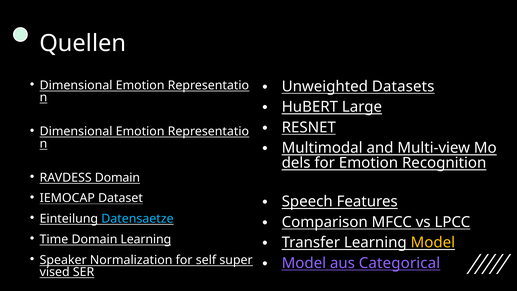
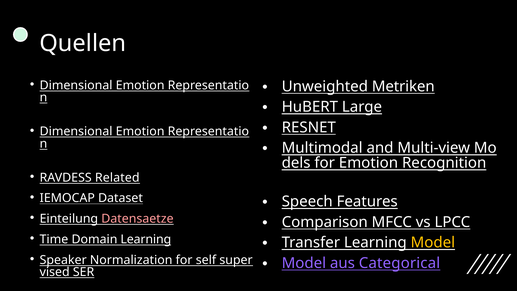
Datasets: Datasets -> Metriken (403, 86)
RAVDESS Domain: Domain -> Related (117, 177)
Datensaetze colour: light blue -> pink (137, 219)
